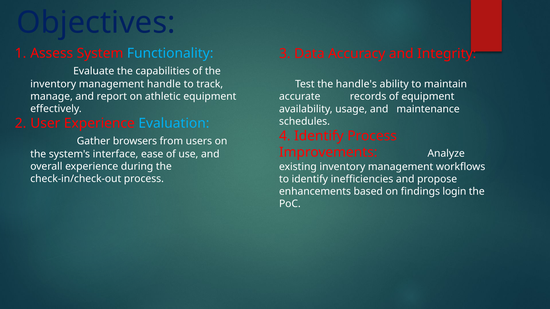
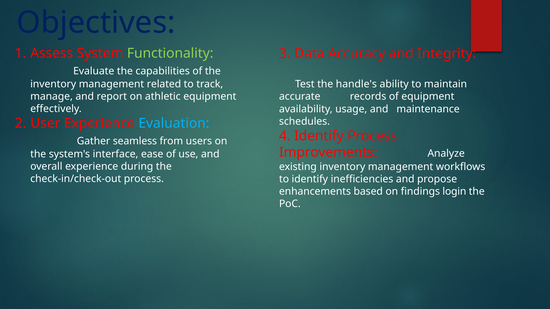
Functionality colour: light blue -> light green (170, 53)
handle: handle -> related (164, 84)
browsers: browsers -> seamless (135, 141)
